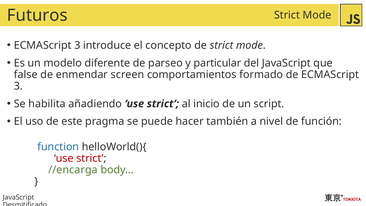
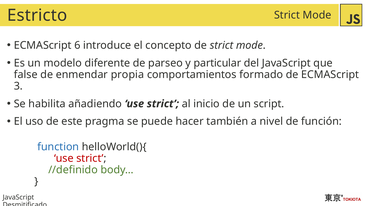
Futuros: Futuros -> Estricto (37, 15)
3: 3 -> 6 (77, 45)
screen: screen -> propia (127, 75)
//encarga: //encarga -> //definido (73, 170)
